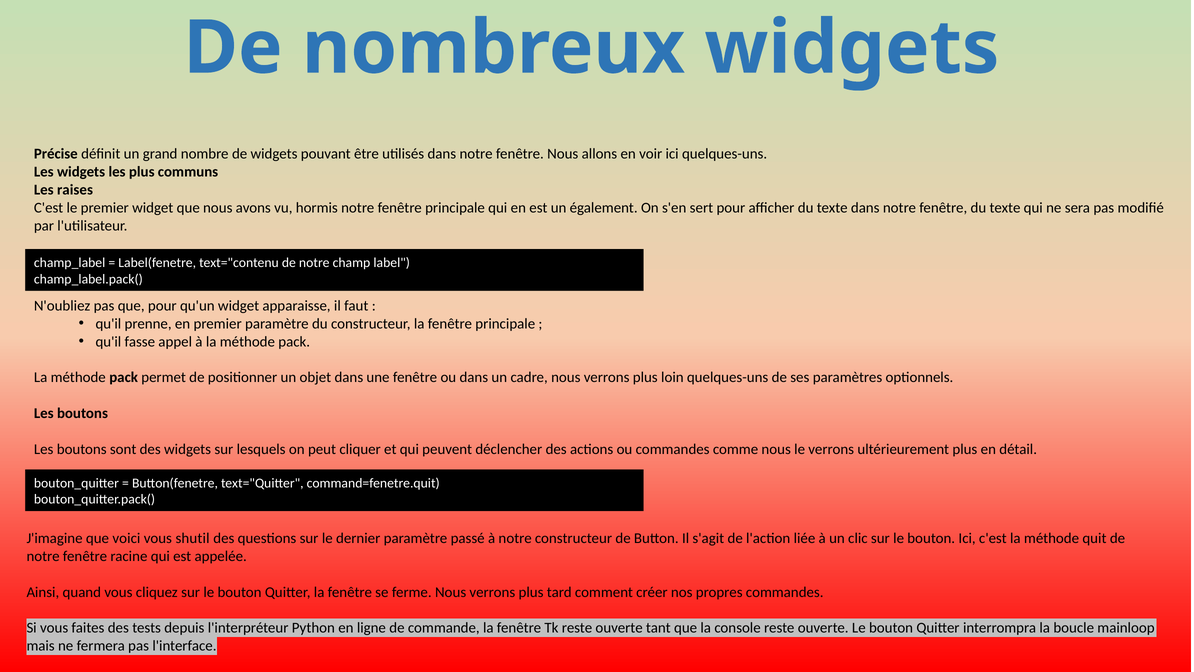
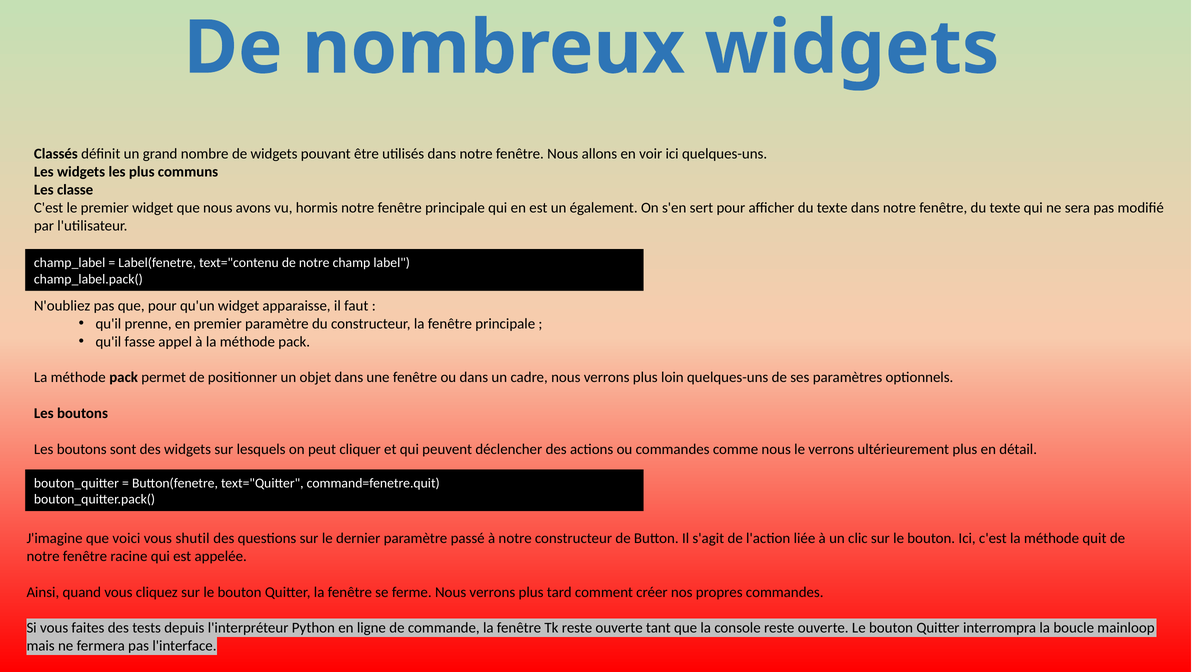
Précise: Précise -> Classés (56, 154)
raises: raises -> classe (75, 190)
